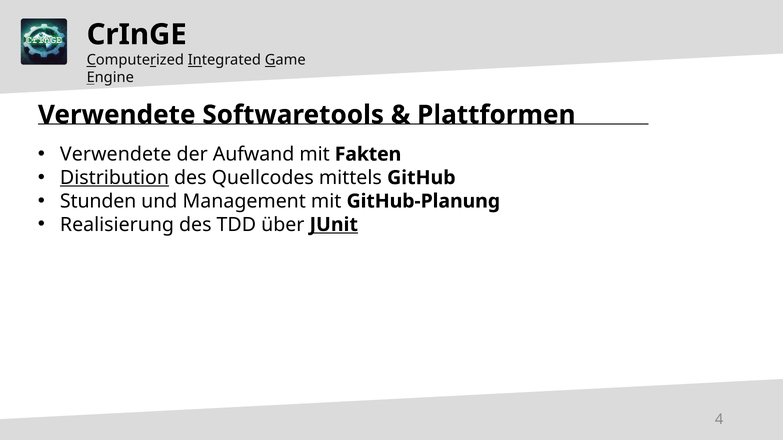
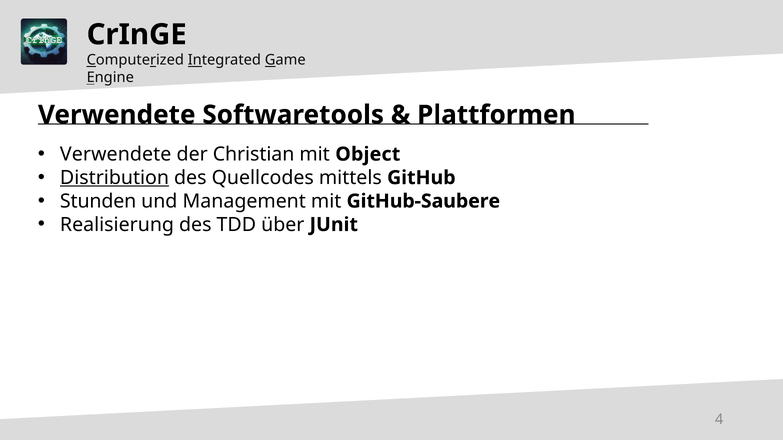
Aufwand: Aufwand -> Christian (254, 154)
Fakten: Fakten -> Object (368, 154)
GitHub-Planung: GitHub-Planung -> GitHub-Saubere (423, 201)
JUnit underline: present -> none (334, 225)
